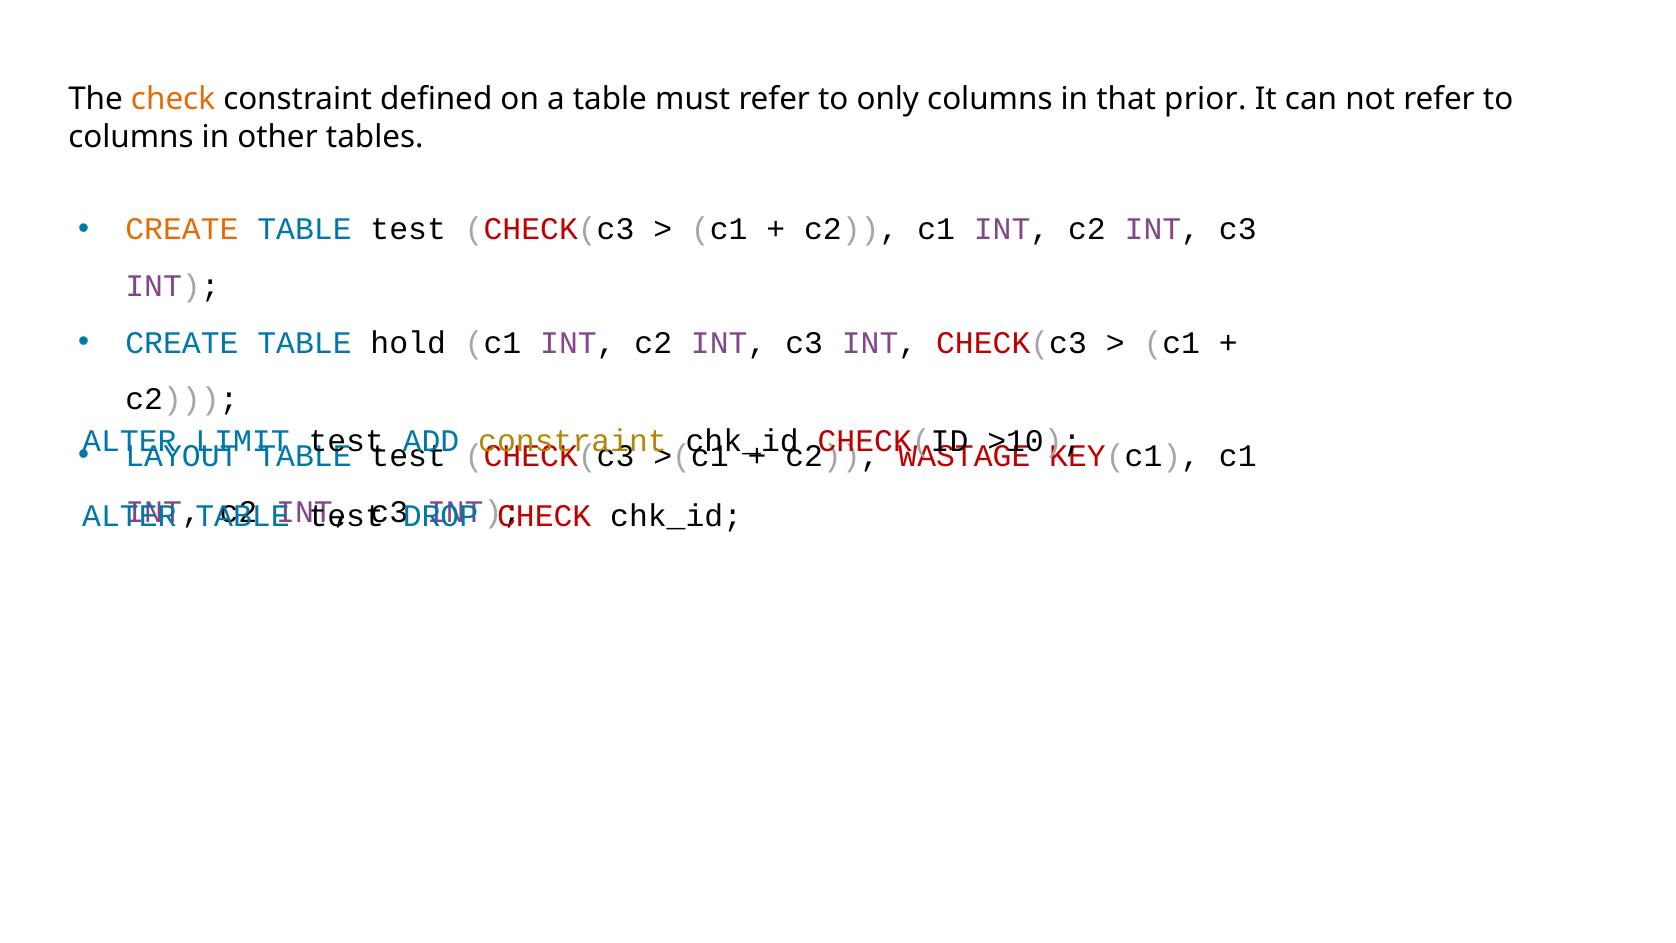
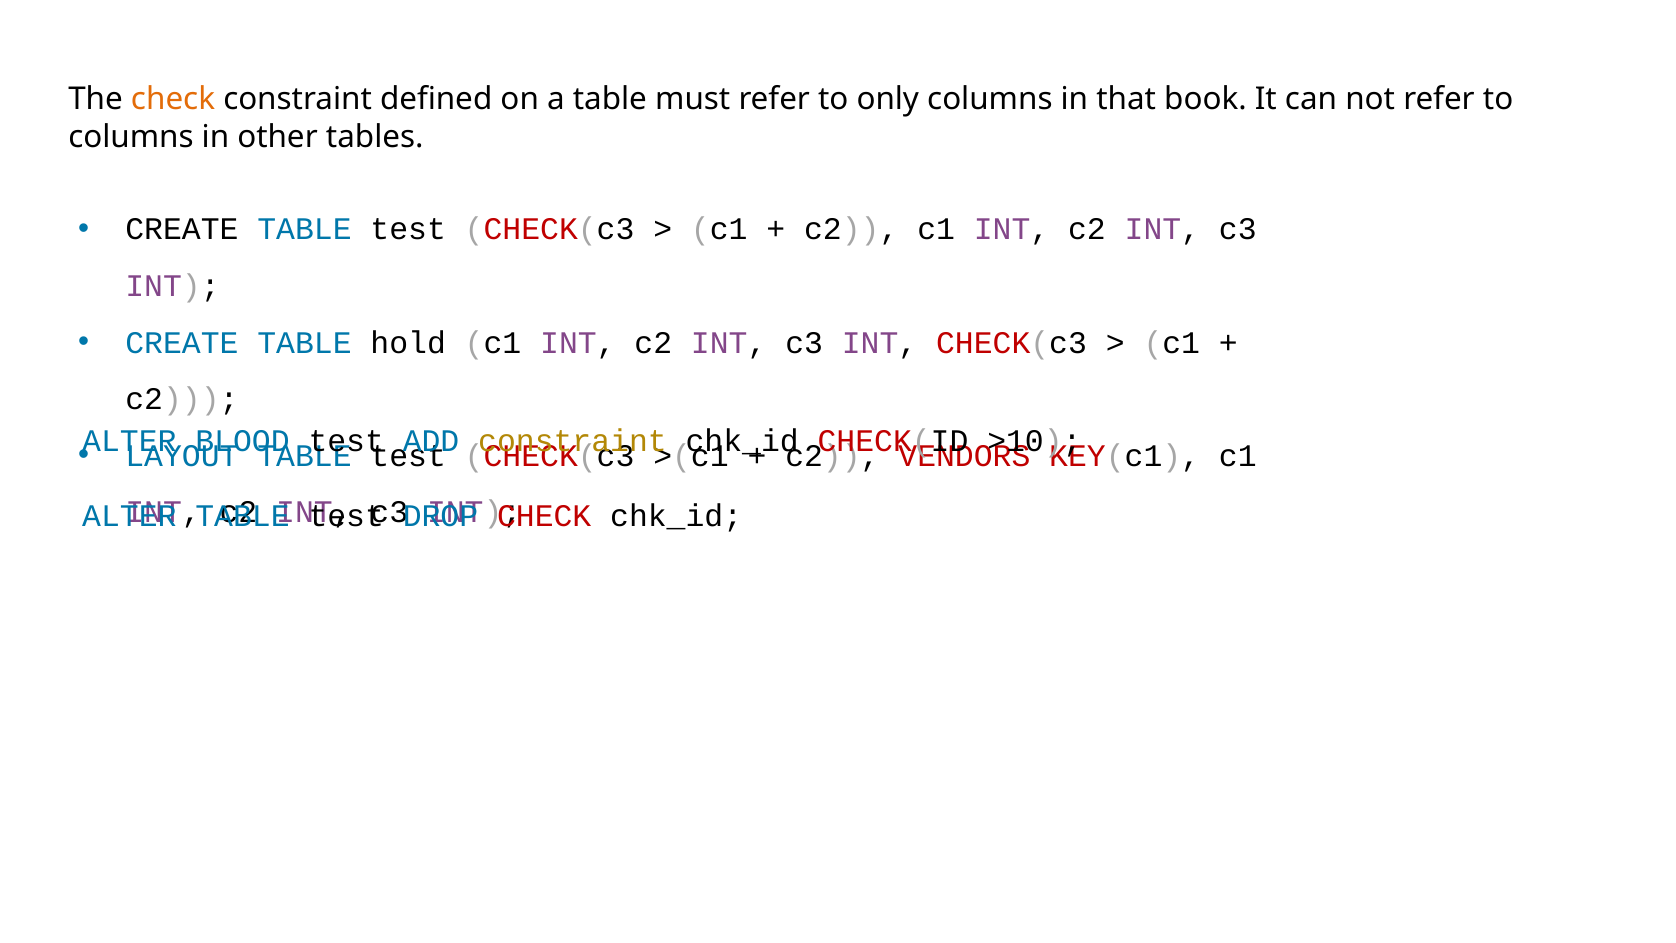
prior: prior -> book (1205, 99)
CREATE colour: orange -> black (182, 229)
LIMIT: LIMIT -> BLOOD (243, 441)
WASTAGE: WASTAGE -> VENDORS (964, 456)
